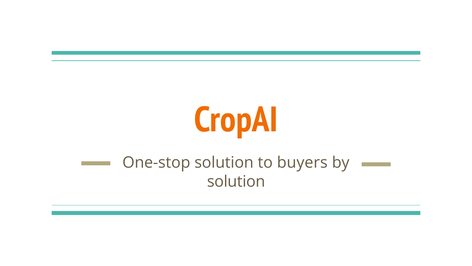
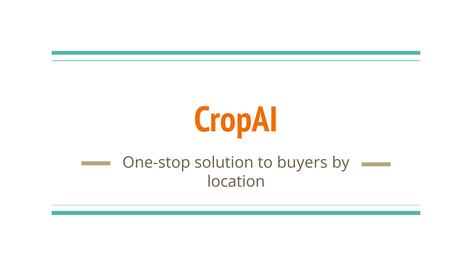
solution: solution -> location (236, 181)
